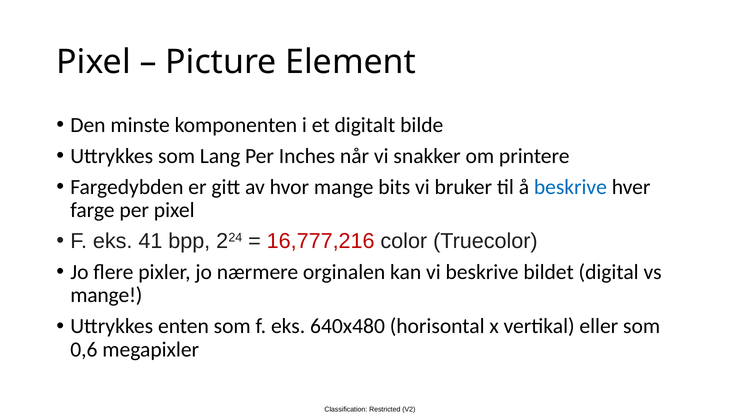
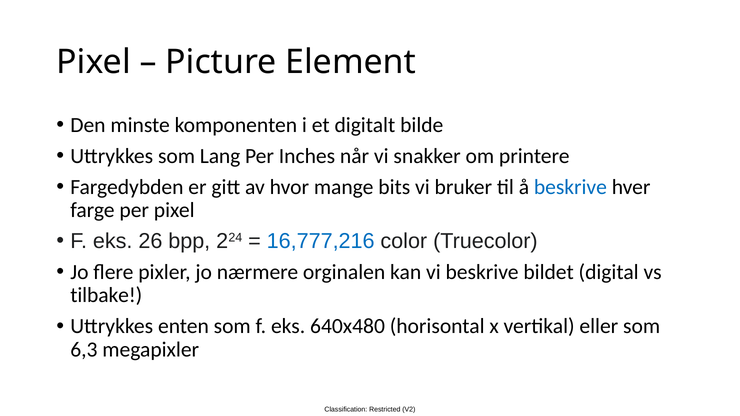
41: 41 -> 26 (150, 241)
16,777,216 colour: red -> blue (321, 241)
mange: mange -> tilbake (106, 296)
0,6: 0,6 -> 6,3 (84, 350)
